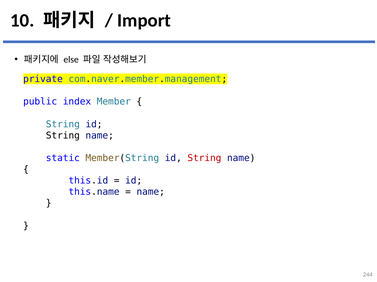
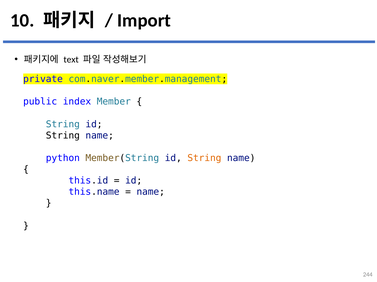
else: else -> text (71, 60)
static: static -> python (63, 158)
String colour: red -> orange (204, 158)
